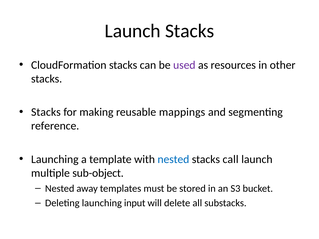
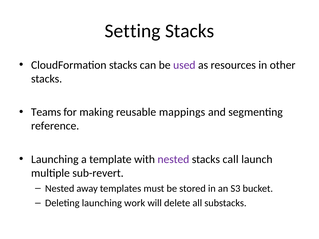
Launch: Launch -> Setting (133, 31)
Stacks: Stacks -> Teams (46, 112)
nested colour: blue -> purple (173, 159)
sub-object: sub-object -> sub-revert (98, 173)
input: input -> work (135, 203)
